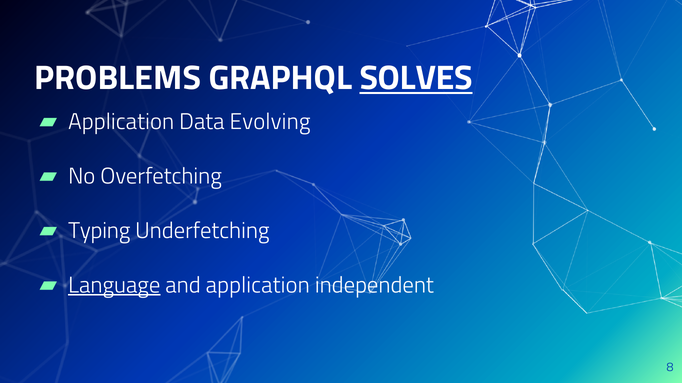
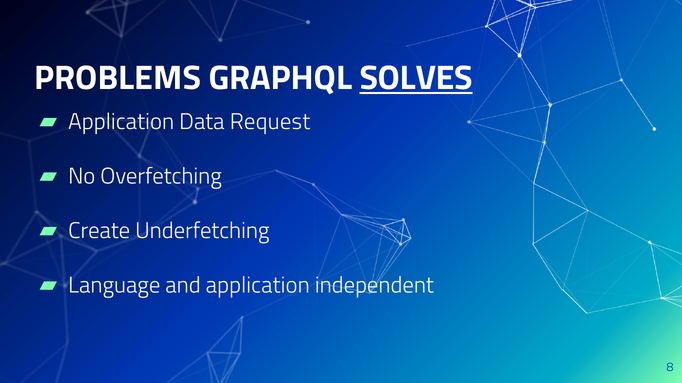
Evolving: Evolving -> Request (270, 122)
Typing: Typing -> Create (99, 231)
Language underline: present -> none (114, 285)
